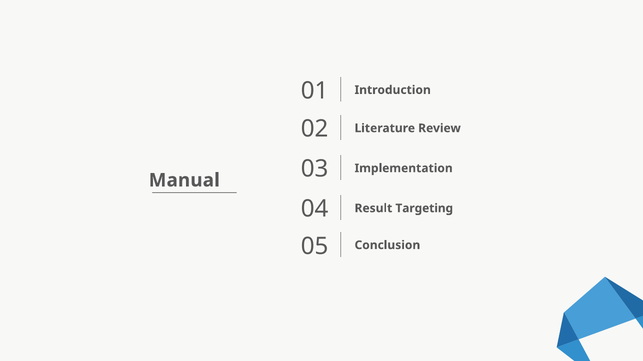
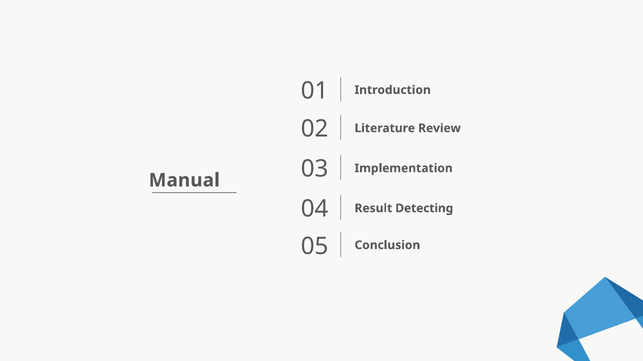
Targeting: Targeting -> Detecting (424, 209)
